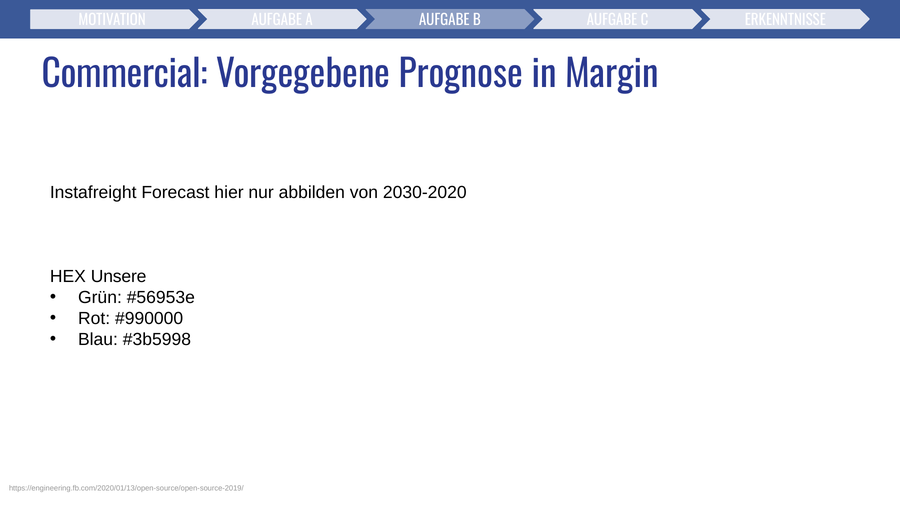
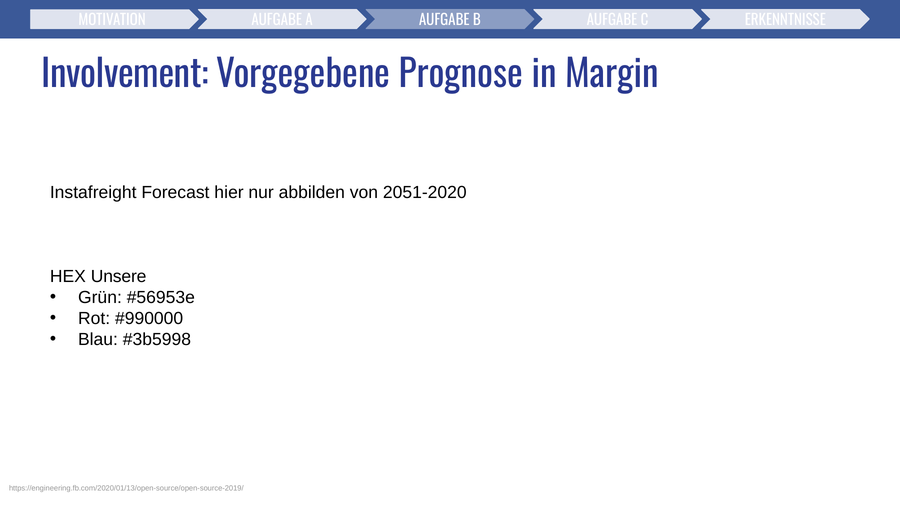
Commercial: Commercial -> Involvement (125, 75)
2030-2020: 2030-2020 -> 2051-2020 (425, 193)
